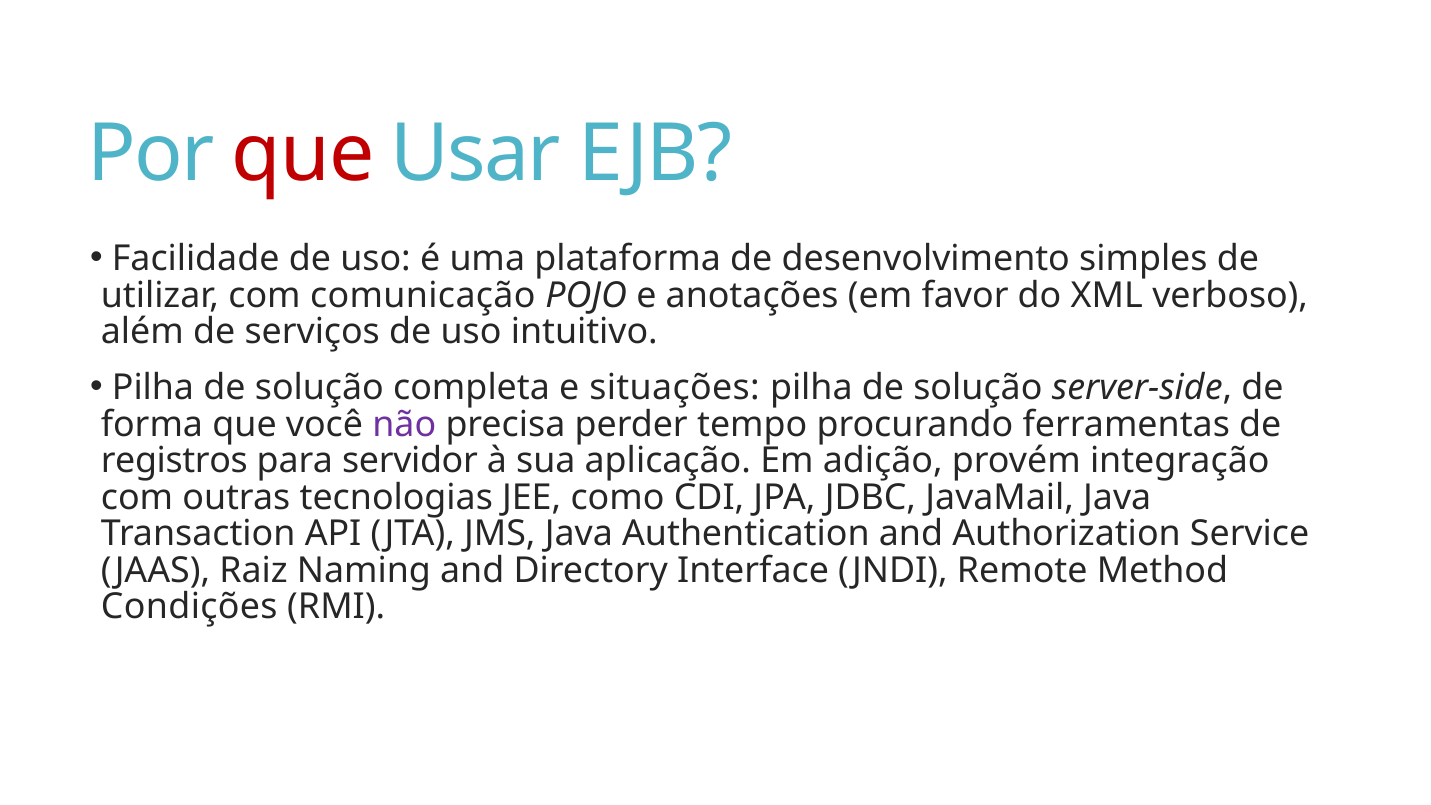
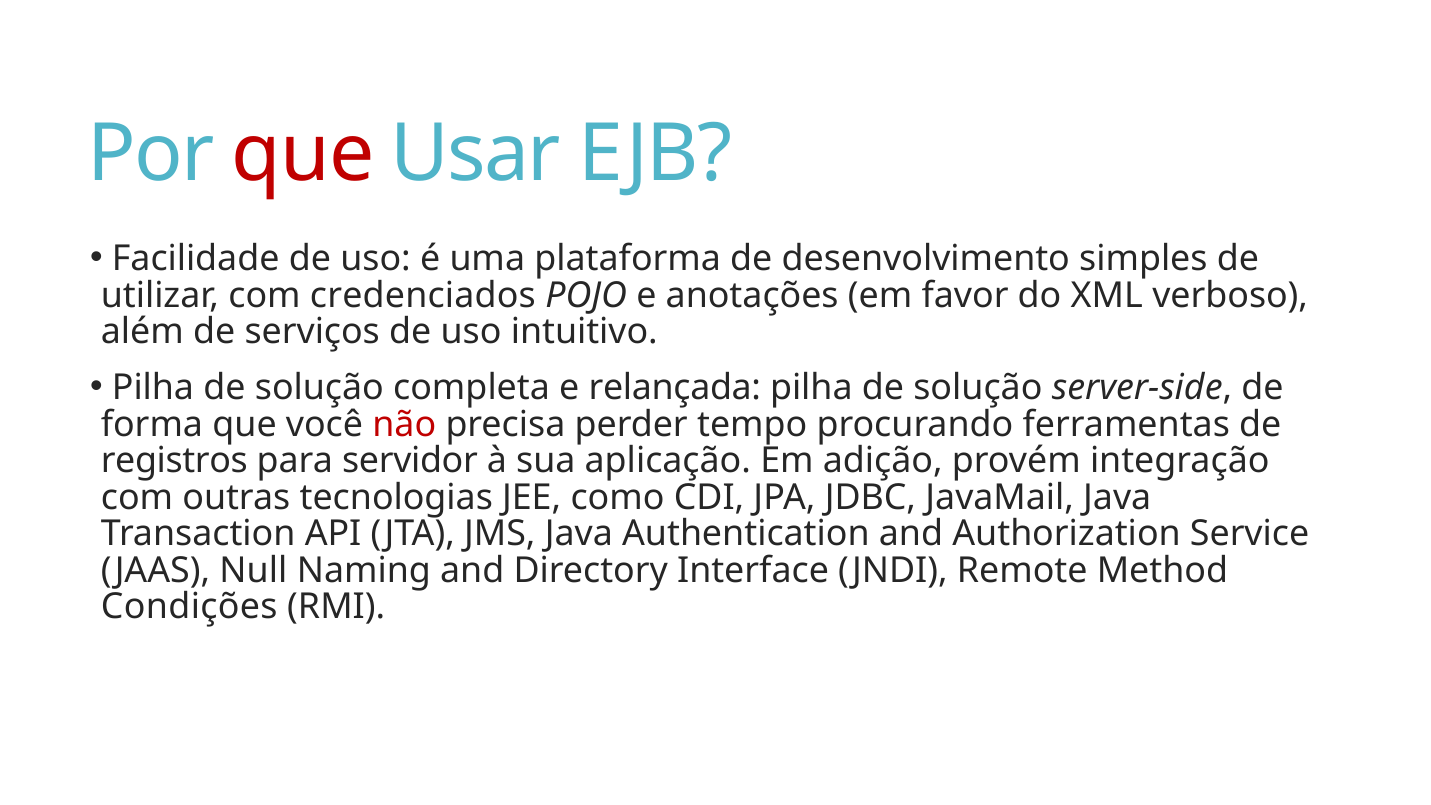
comunicação: comunicação -> credenciados (423, 295)
situações: situações -> relançada (675, 388)
não colour: purple -> red (404, 424)
Raiz: Raiz -> Null (253, 570)
